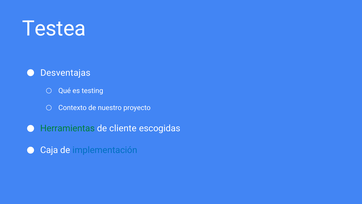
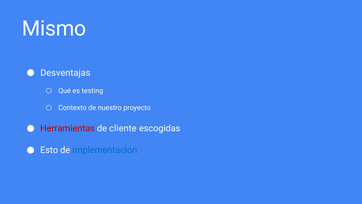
Testea: Testea -> Mismo (54, 29)
Herramientas colour: green -> red (68, 128)
Caja: Caja -> Esto (49, 150)
